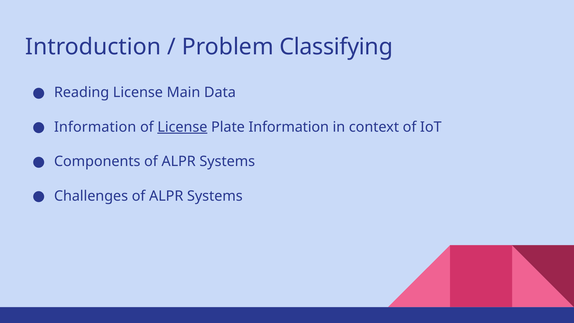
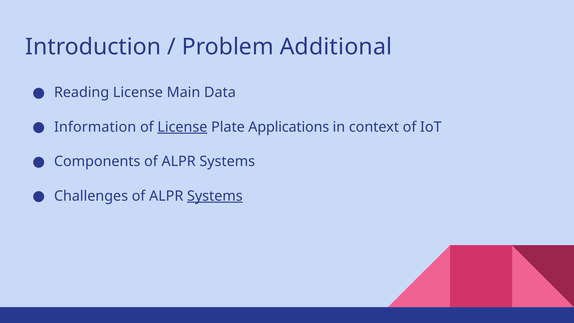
Classifying: Classifying -> Additional (336, 47)
Plate Information: Information -> Applications (289, 127)
Systems underline: none -> present (215, 196)
